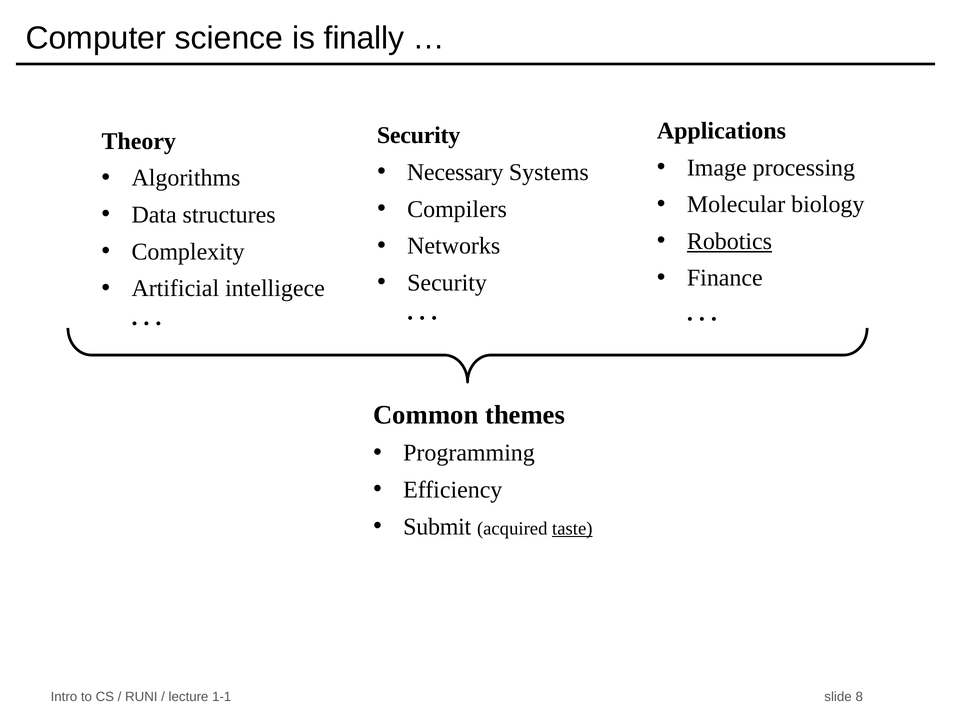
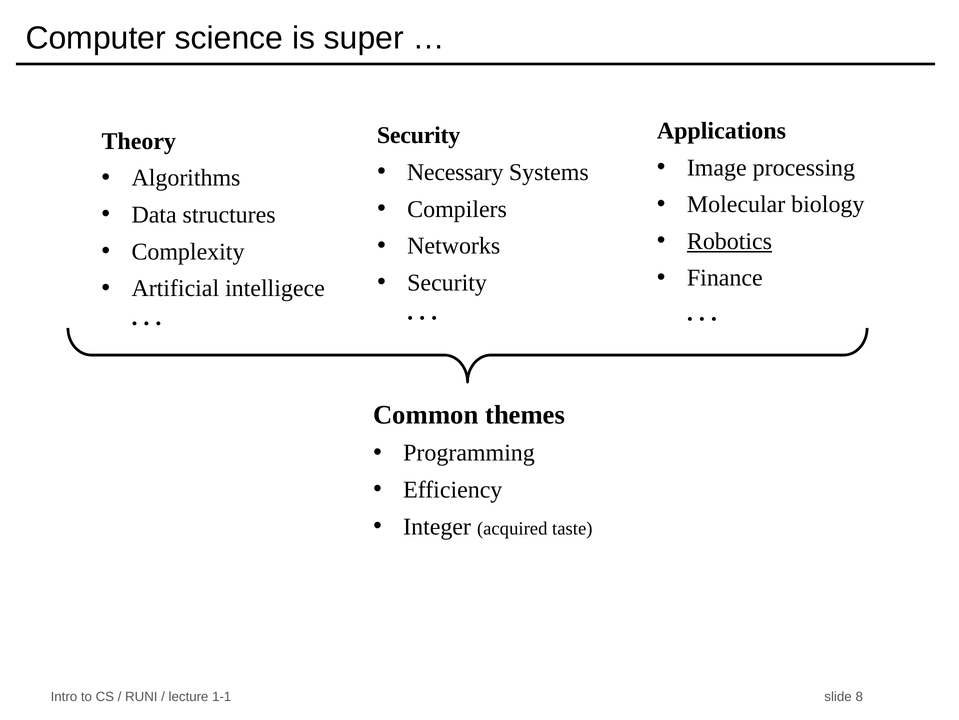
finally: finally -> super (364, 38)
Submit: Submit -> Integer (437, 526)
taste underline: present -> none (572, 528)
